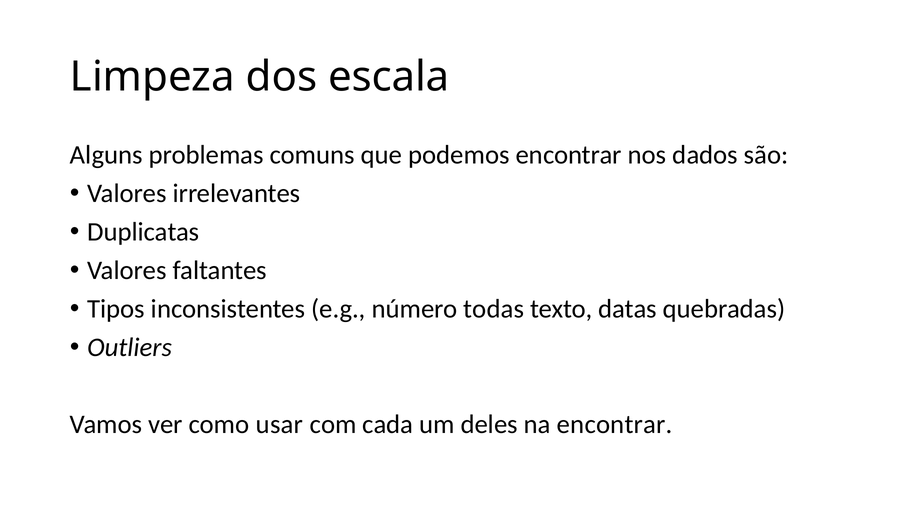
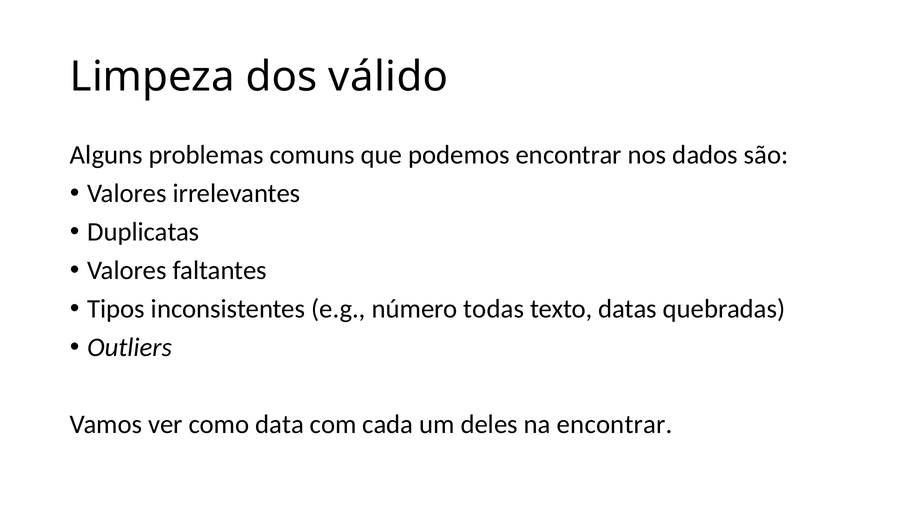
escala: escala -> válido (388, 77)
usar: usar -> data (280, 425)
